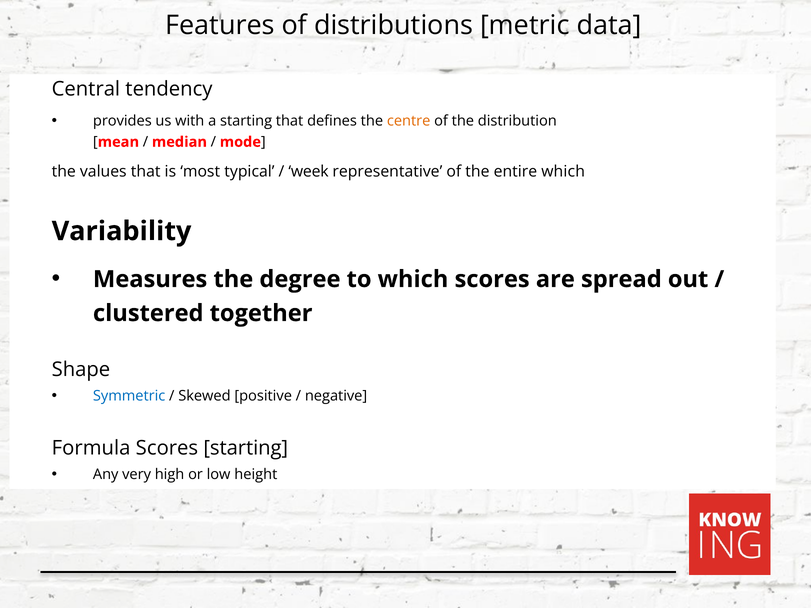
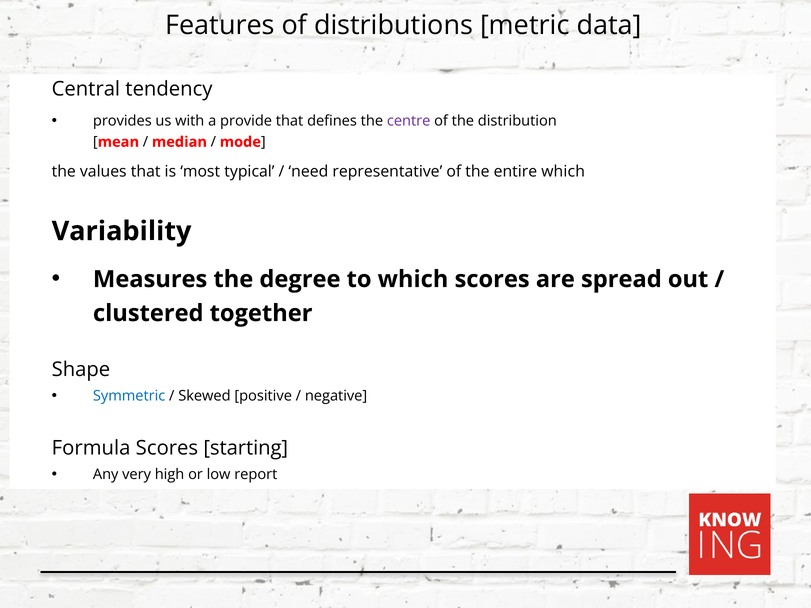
a starting: starting -> provide (246, 121)
centre colour: orange -> purple (409, 121)
week: week -> need (308, 172)
height: height -> report (256, 474)
